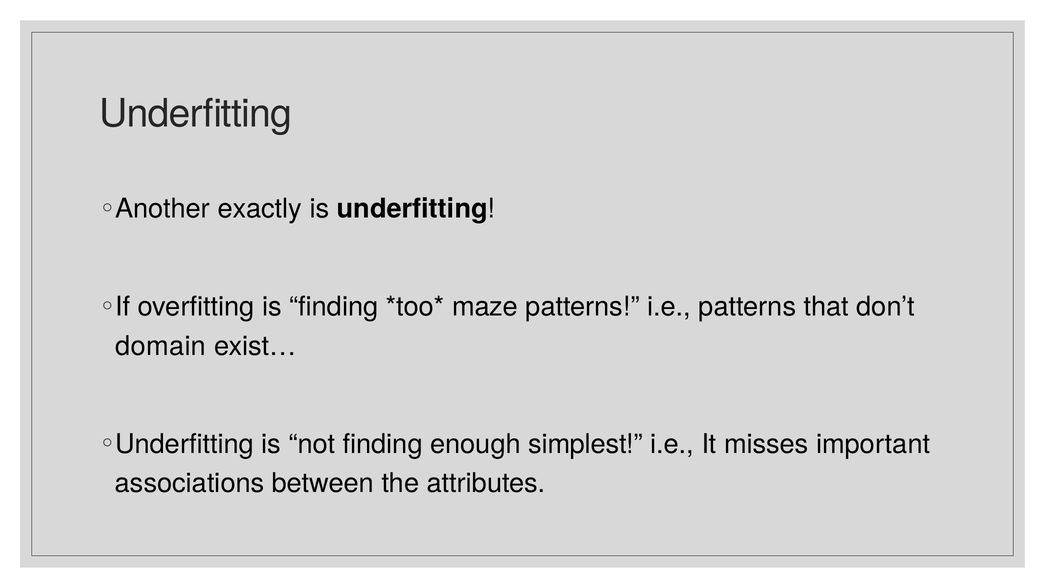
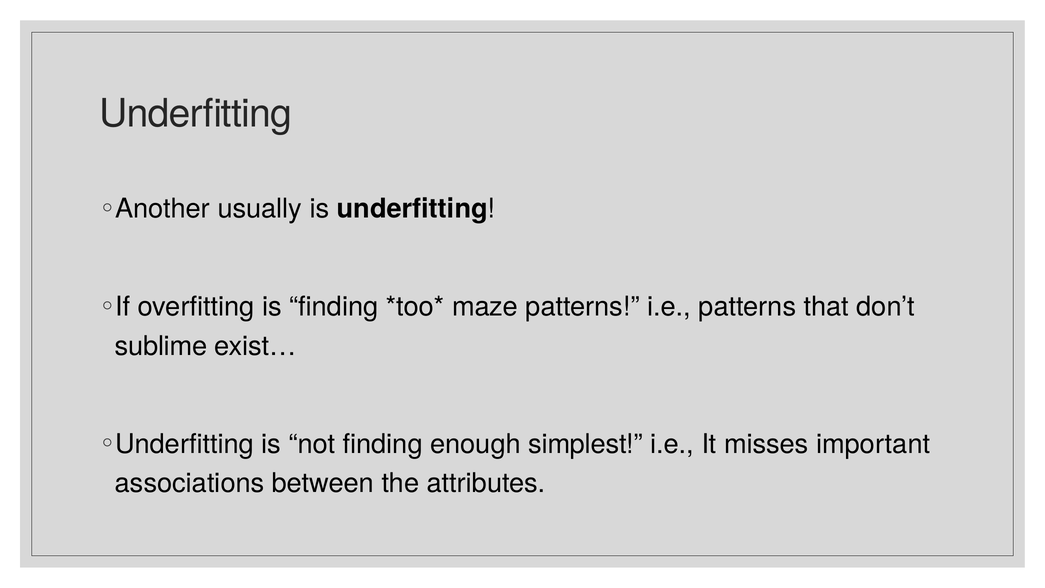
exactly: exactly -> usually (260, 209)
domain: domain -> sublime (161, 346)
